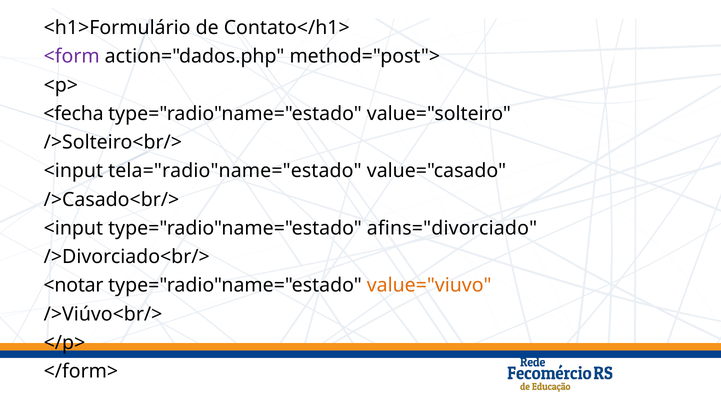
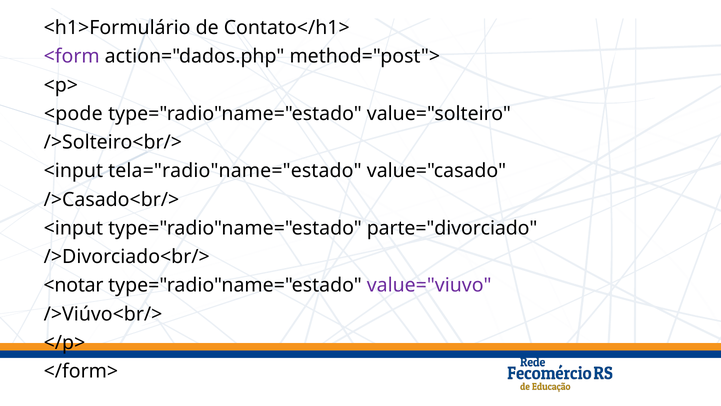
<fecha: <fecha -> <pode (73, 114)
afins="divorciado: afins="divorciado -> parte="divorciado (452, 228)
value="viuvo colour: orange -> purple (429, 285)
